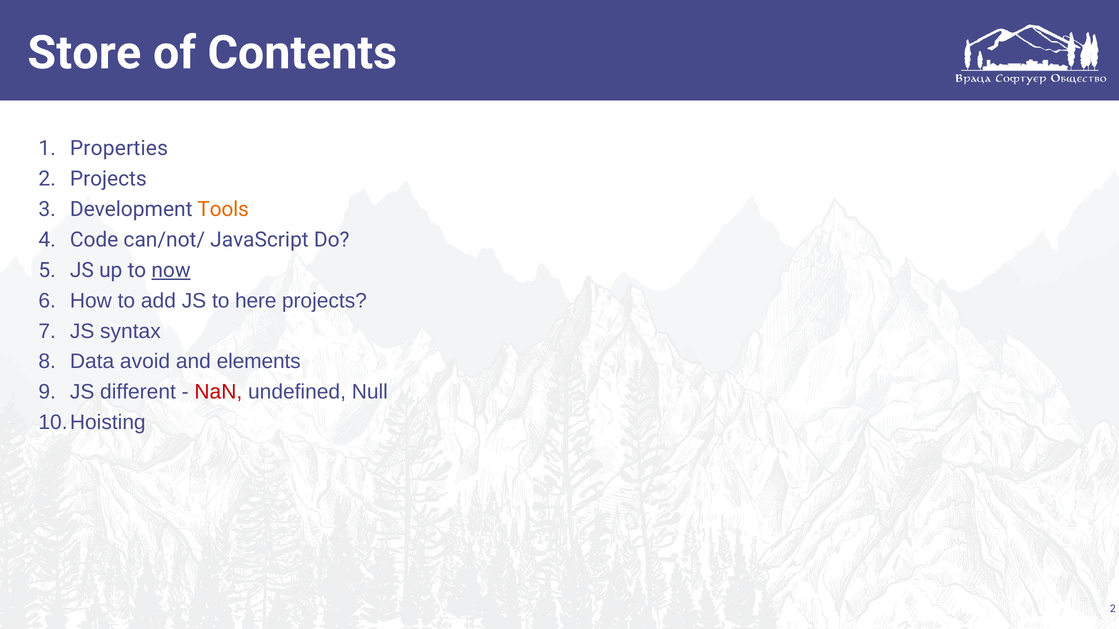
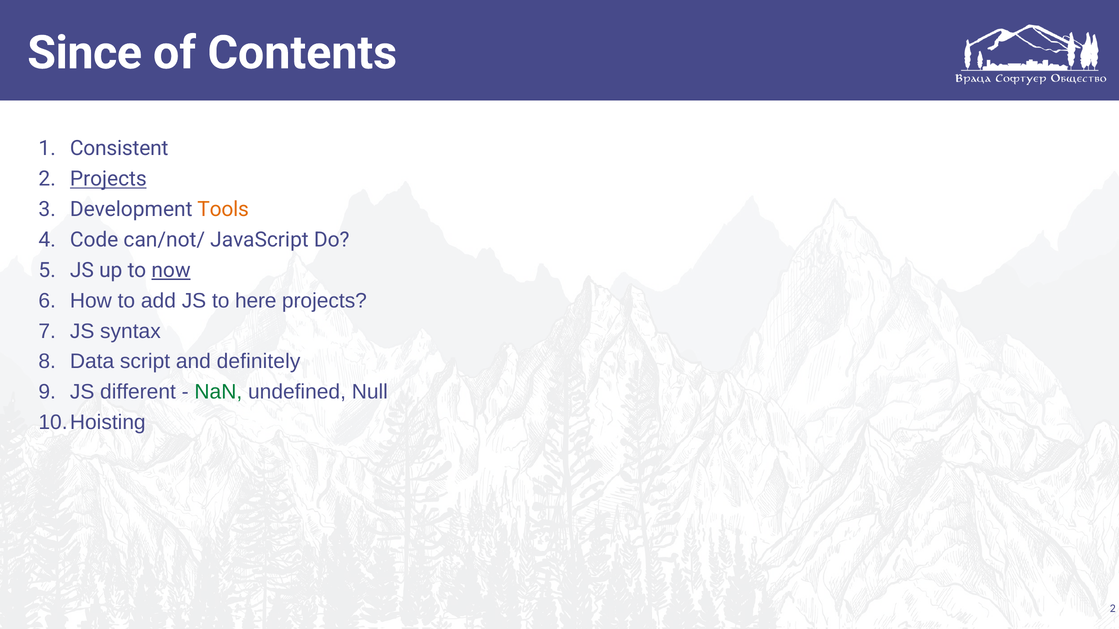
Store: Store -> Since (85, 53)
Properties: Properties -> Consistent (119, 149)
Projects underline: none -> present (108, 179)
avoid: avoid -> script (145, 362)
elements: elements -> definitely (259, 362)
NaN colour: red -> green (218, 392)
